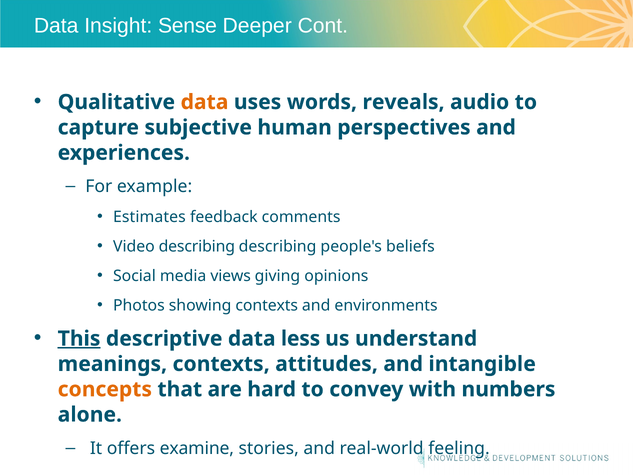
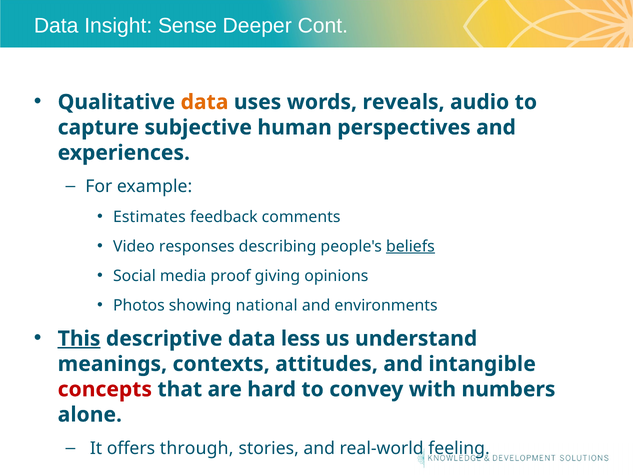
Video describing: describing -> responses (197, 246)
beliefs underline: none -> present (410, 246)
views: views -> proof (231, 276)
showing contexts: contexts -> national (267, 305)
concepts colour: orange -> red (105, 389)
examine: examine -> through (197, 448)
